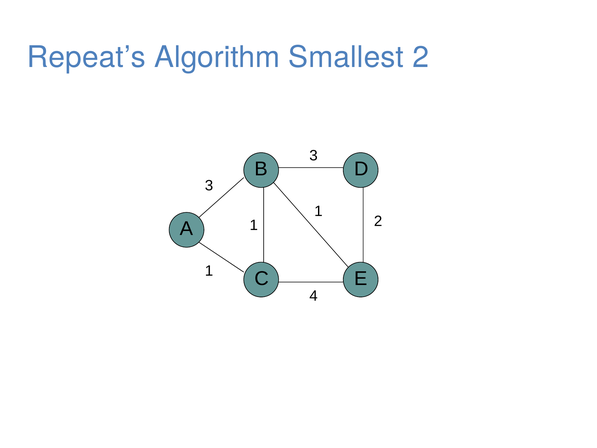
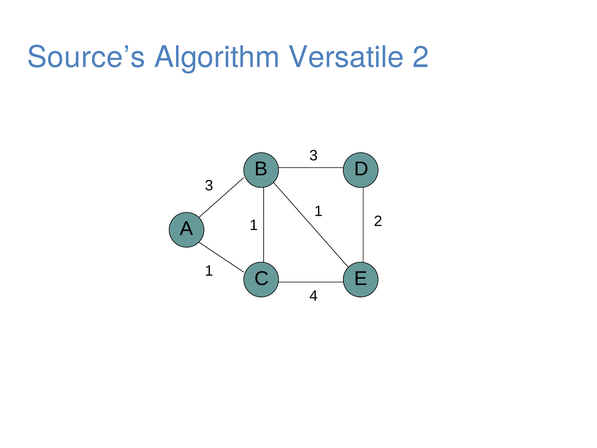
Repeat’s: Repeat’s -> Source’s (86, 57)
Smallest: Smallest -> Versatile (346, 57)
